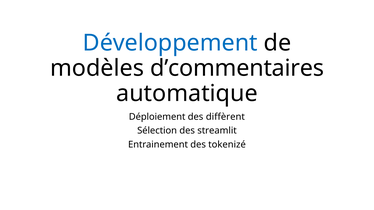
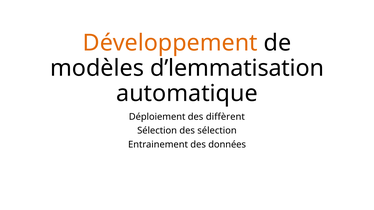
Développement colour: blue -> orange (170, 43)
d’commentaires: d’commentaires -> d’lemmatisation (237, 68)
des streamlit: streamlit -> sélection (217, 131)
tokenizé: tokenizé -> données (227, 145)
